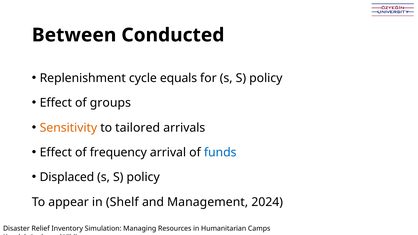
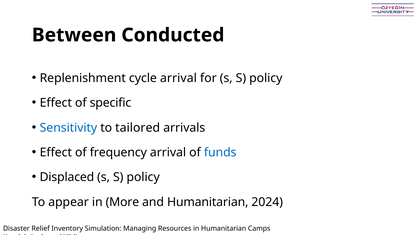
cycle equals: equals -> arrival (178, 78)
groups: groups -> specific (110, 103)
Sensitivity colour: orange -> blue (68, 128)
Shelf: Shelf -> More (122, 202)
and Management: Management -> Humanitarian (208, 202)
